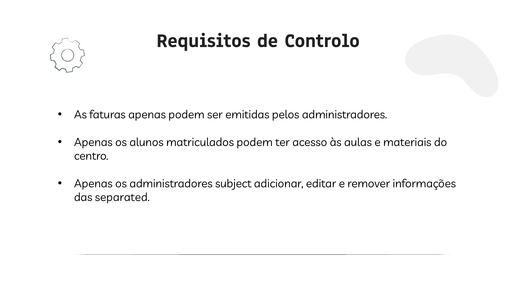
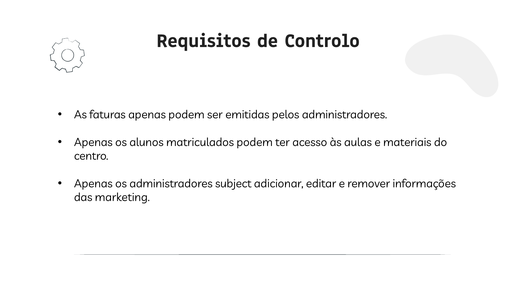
separated: separated -> marketing (122, 198)
